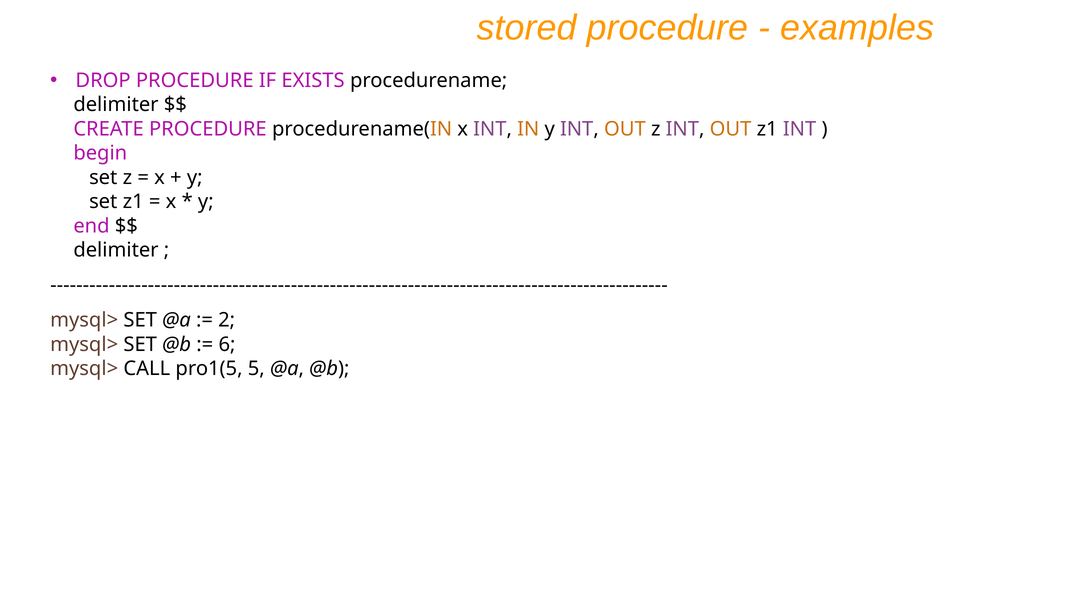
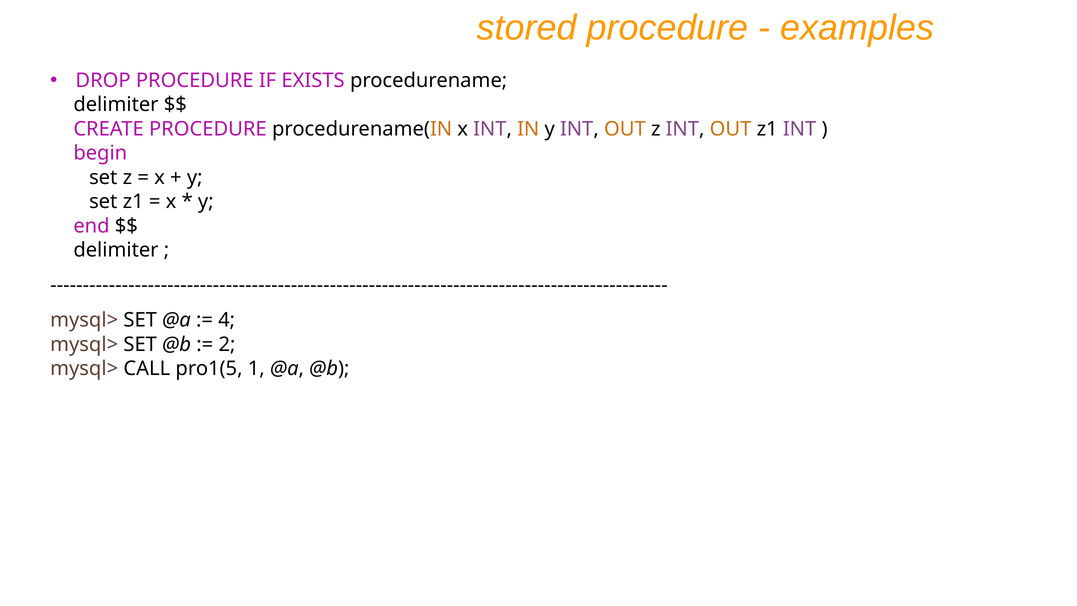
2: 2 -> 4 (227, 320)
6: 6 -> 2 (227, 344)
5: 5 -> 1 (256, 368)
